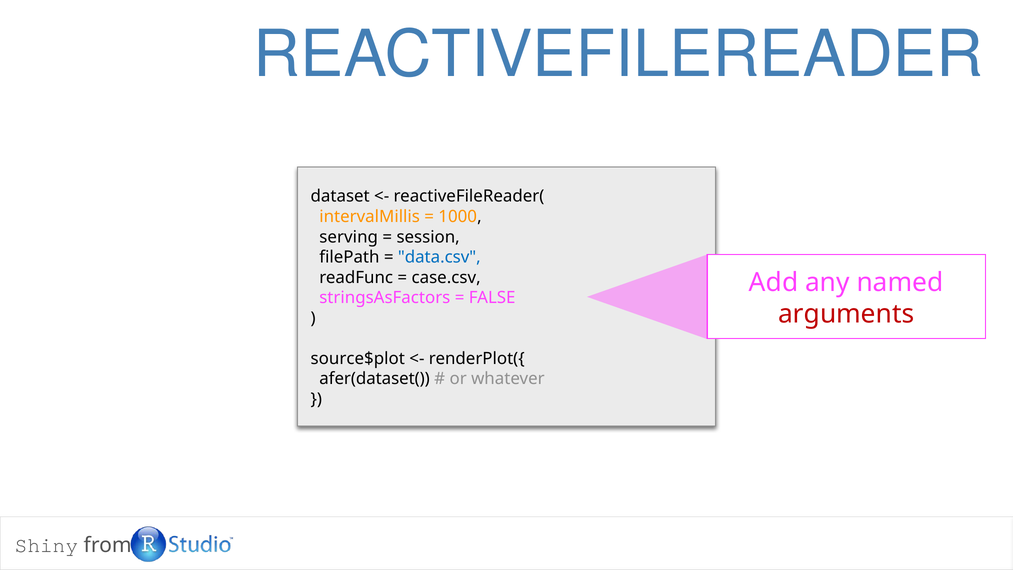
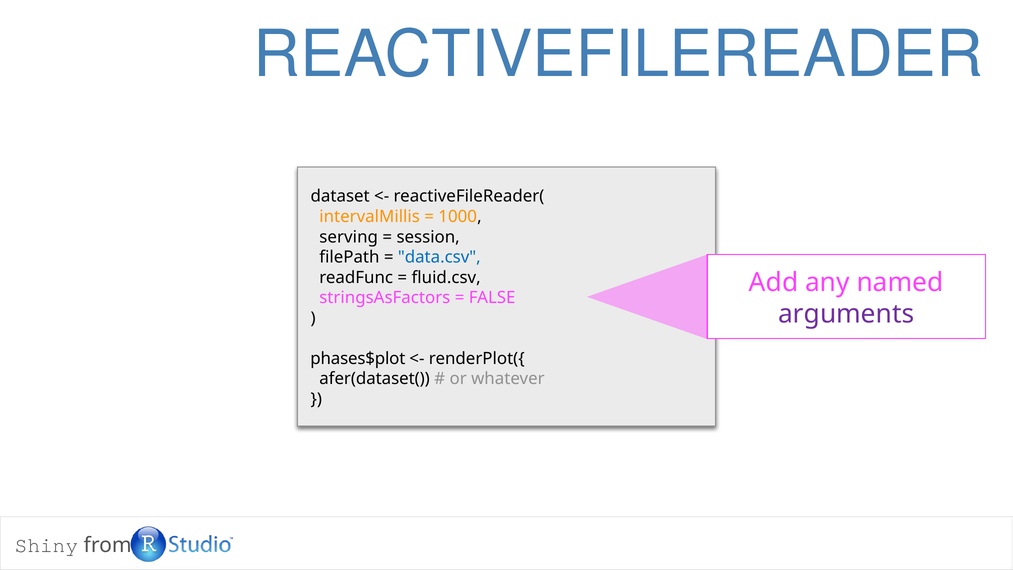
case.csv: case.csv -> fluid.csv (446, 277)
arguments colour: red -> purple (846, 314)
source$plot: source$plot -> phases$plot (358, 358)
